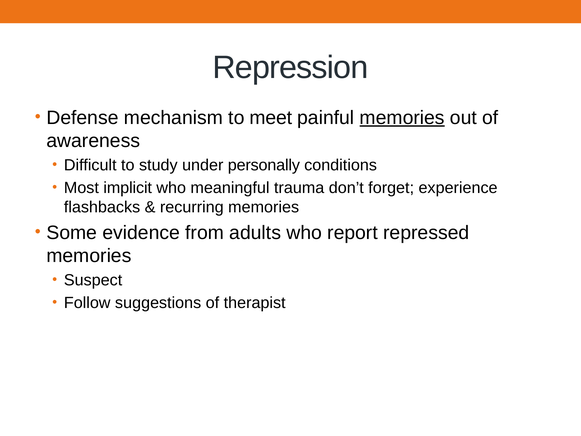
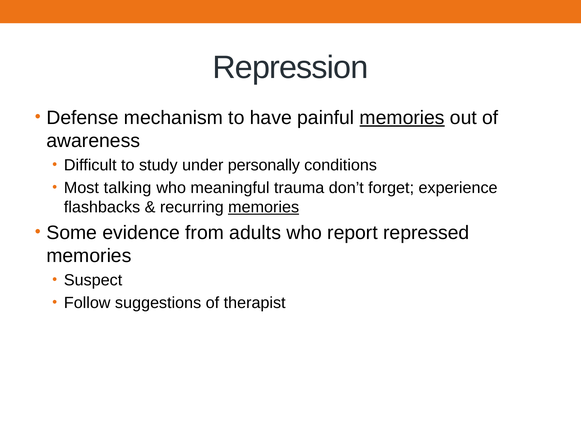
meet: meet -> have (271, 118)
implicit: implicit -> talking (128, 188)
memories underline: none -> present (264, 207)
